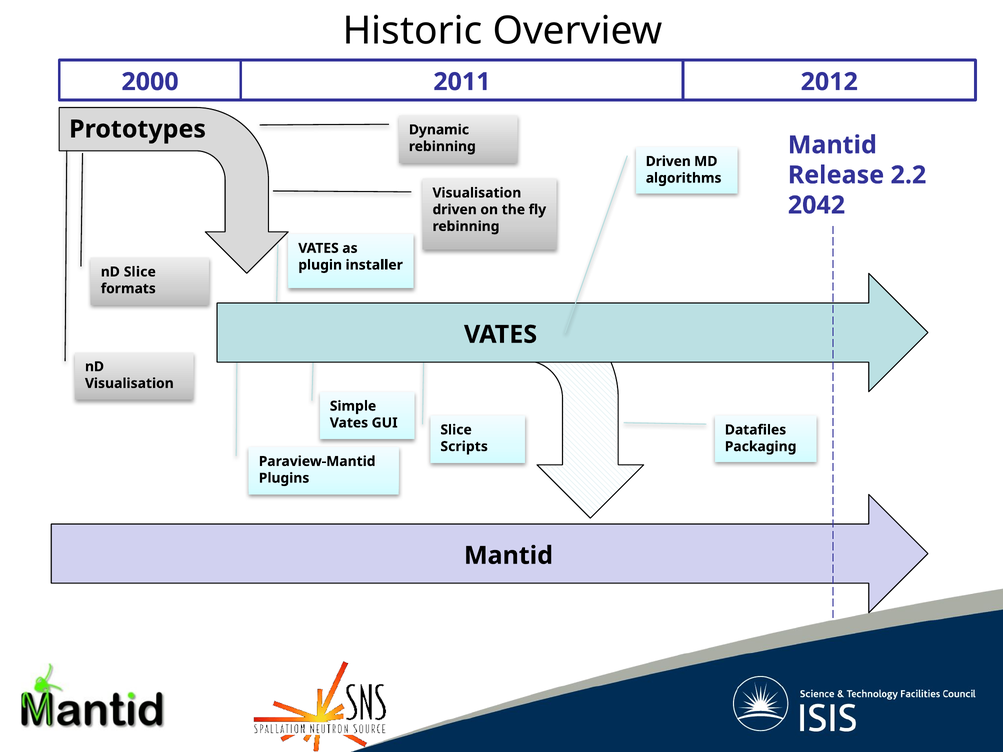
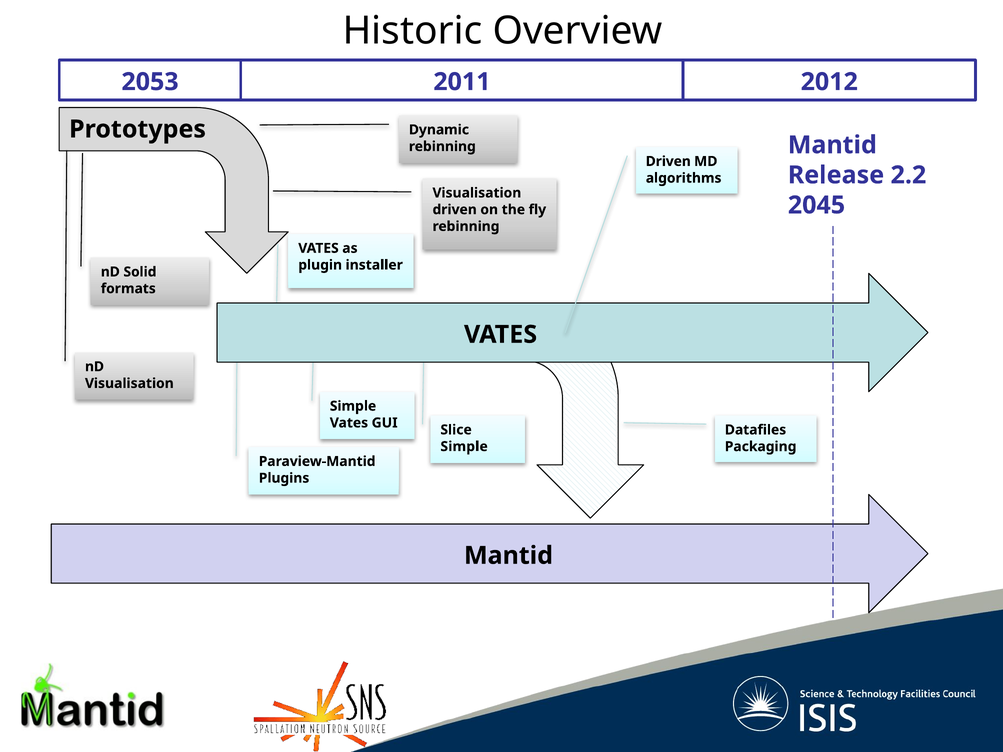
2000: 2000 -> 2053 (150, 82)
2042: 2042 -> 2045 (816, 205)
nD Slice: Slice -> Solid (140, 272)
Scripts: Scripts -> Simple (464, 447)
